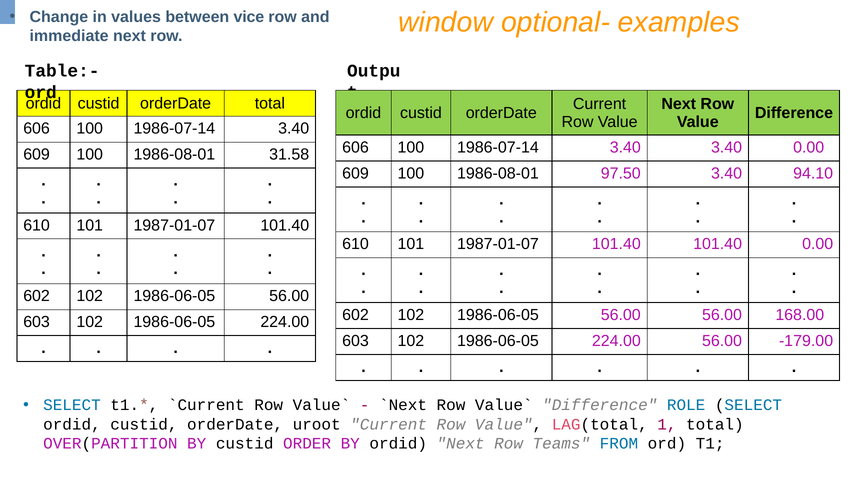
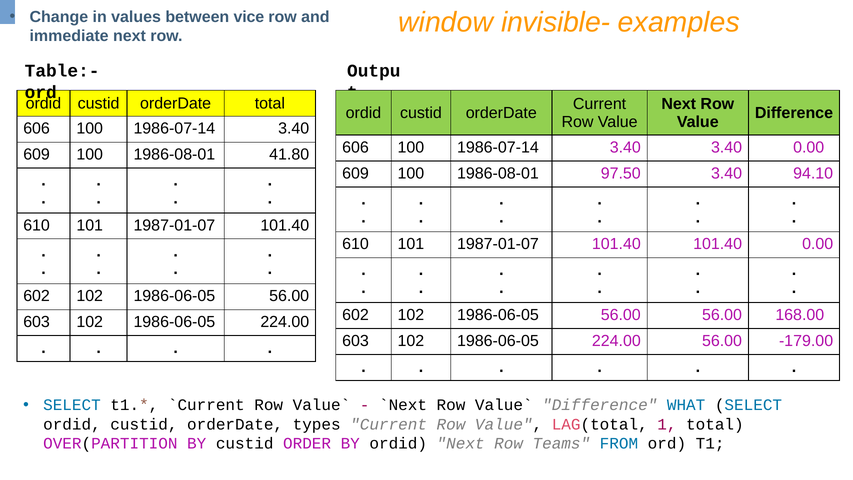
optional-: optional- -> invisible- (556, 22)
31.58: 31.58 -> 41.80 (289, 155)
ROLE: ROLE -> WHAT (686, 405)
uroot: uroot -> types (317, 424)
